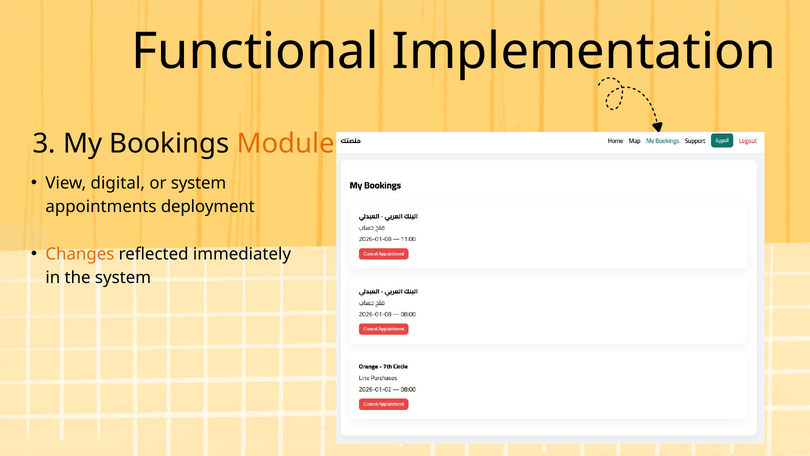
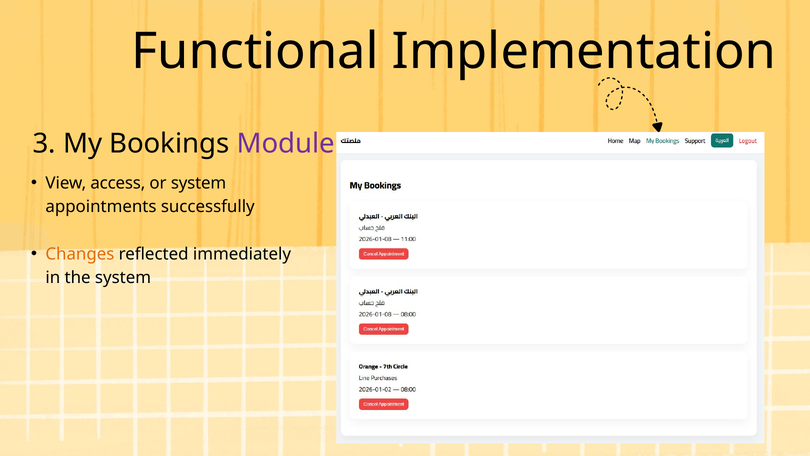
Module colour: orange -> purple (286, 143)
digital: digital -> access (118, 183)
deployment: deployment -> successfully (208, 207)
